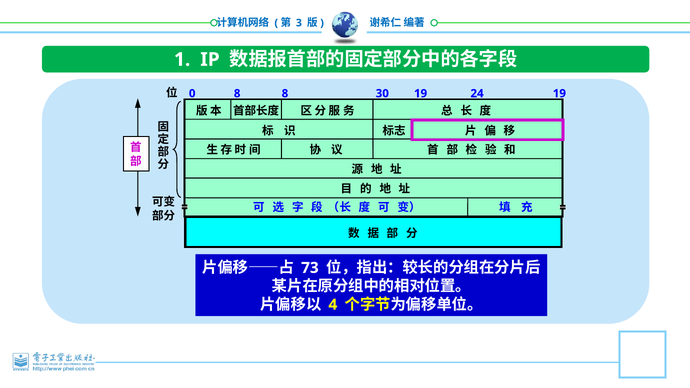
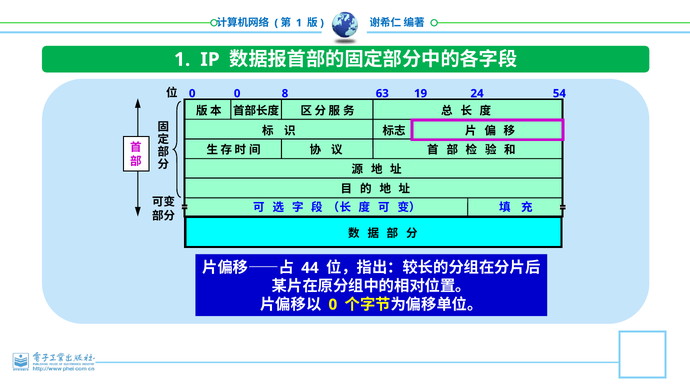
3: 3 -> 1 (299, 23)
0 8: 8 -> 0 (237, 94)
30: 30 -> 63 (382, 94)
24 19: 19 -> 54 (559, 94)
73: 73 -> 44 (310, 268)
4: 4 -> 0 (333, 305)
